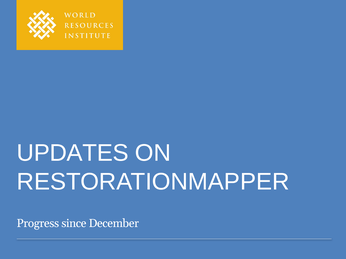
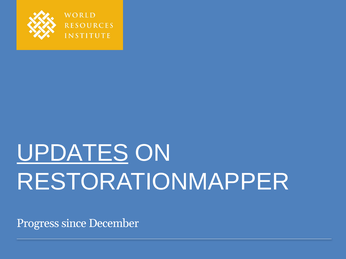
UPDATES underline: none -> present (73, 153)
